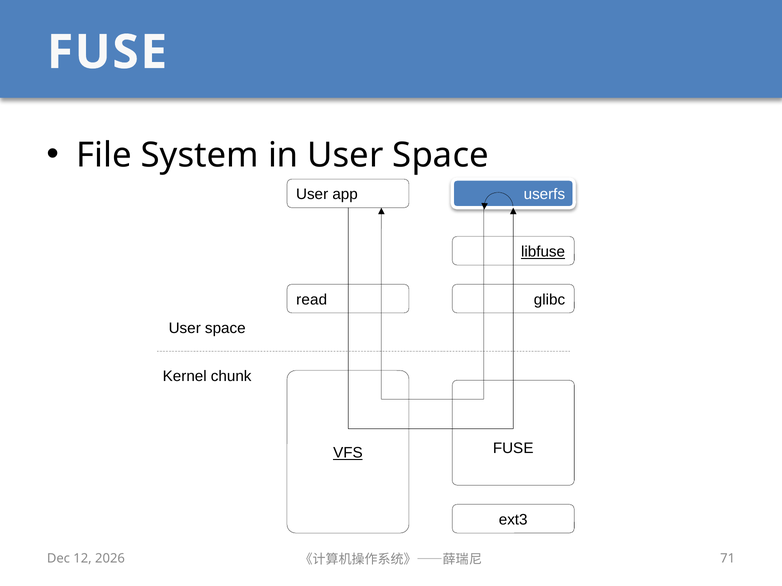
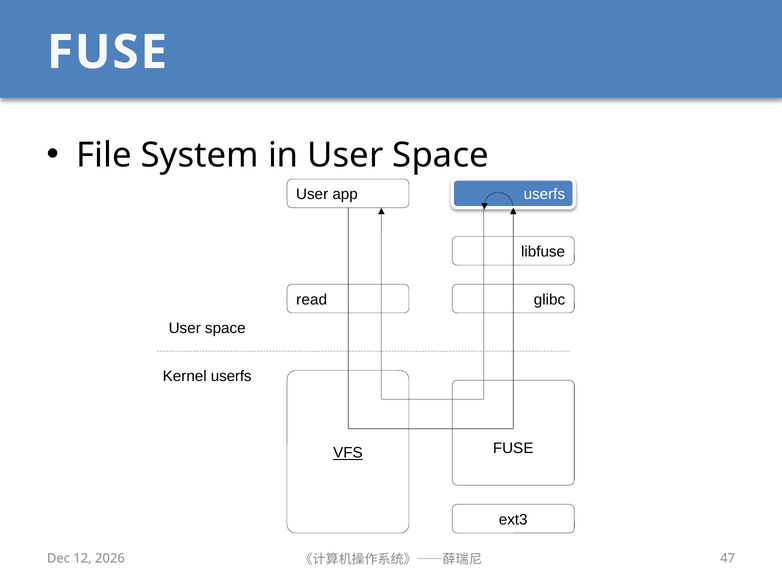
libfuse underline: present -> none (543, 252)
Kernel chunk: chunk -> userfs (231, 376)
71: 71 -> 47 (728, 559)
